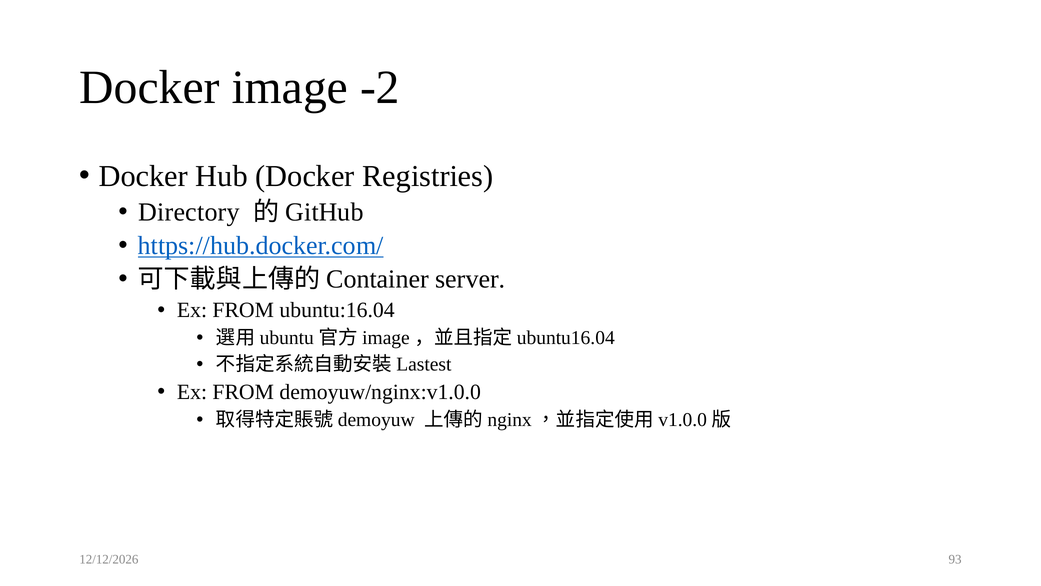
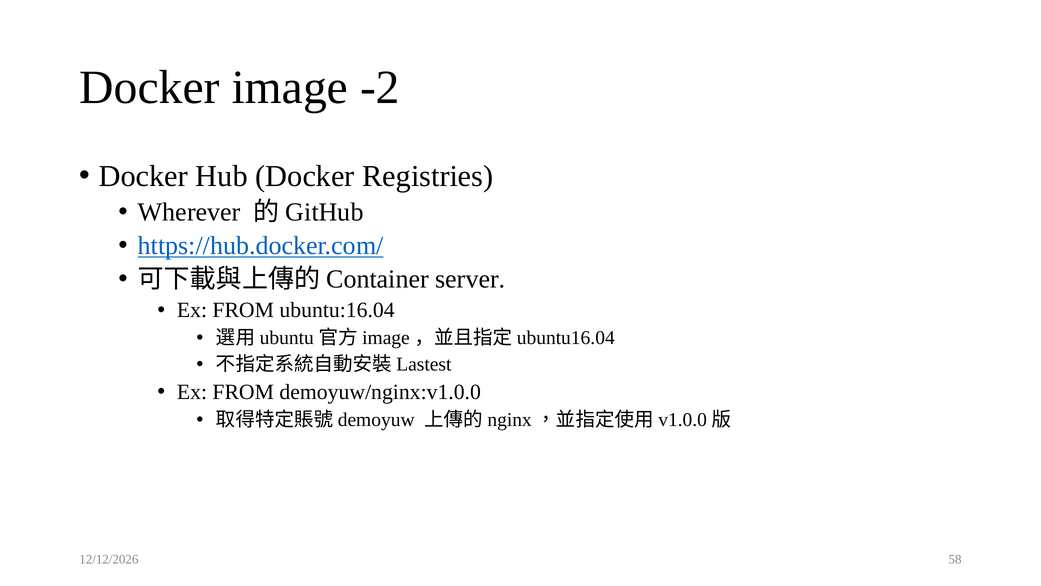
Directory: Directory -> Wherever (189, 212)
93: 93 -> 58 (955, 559)
